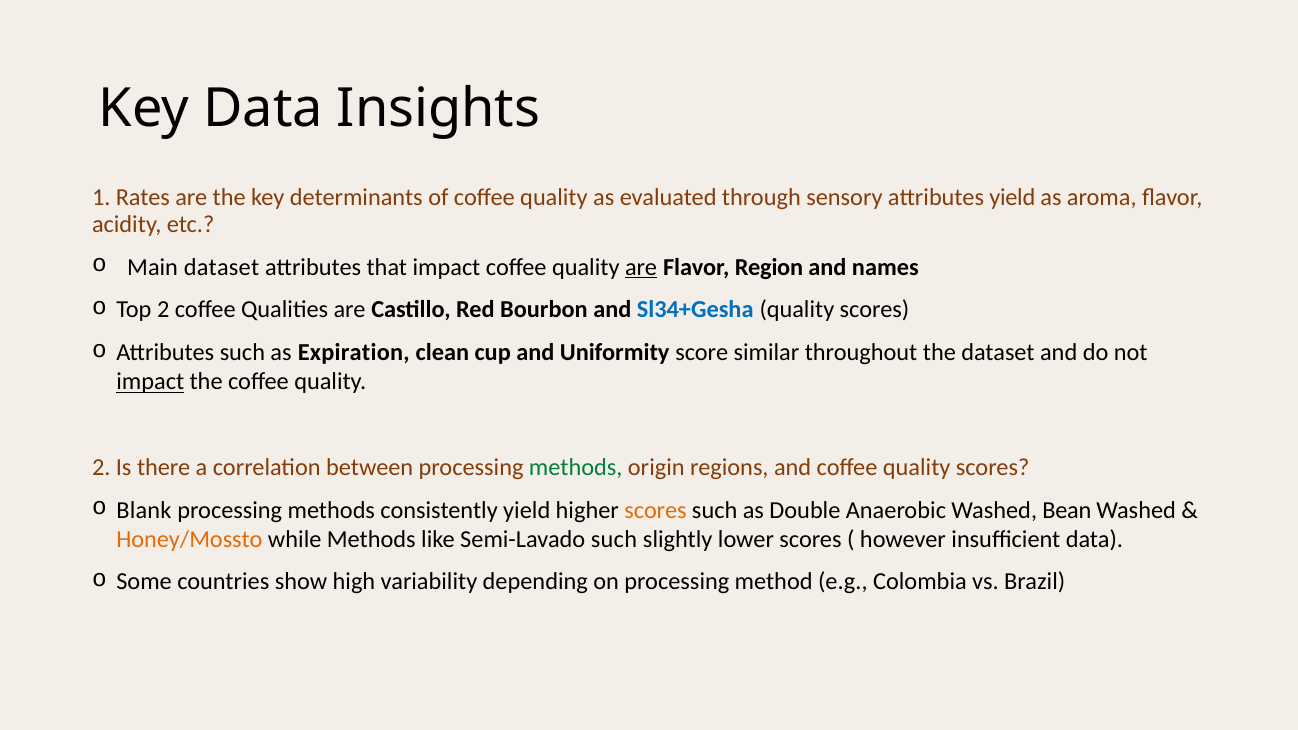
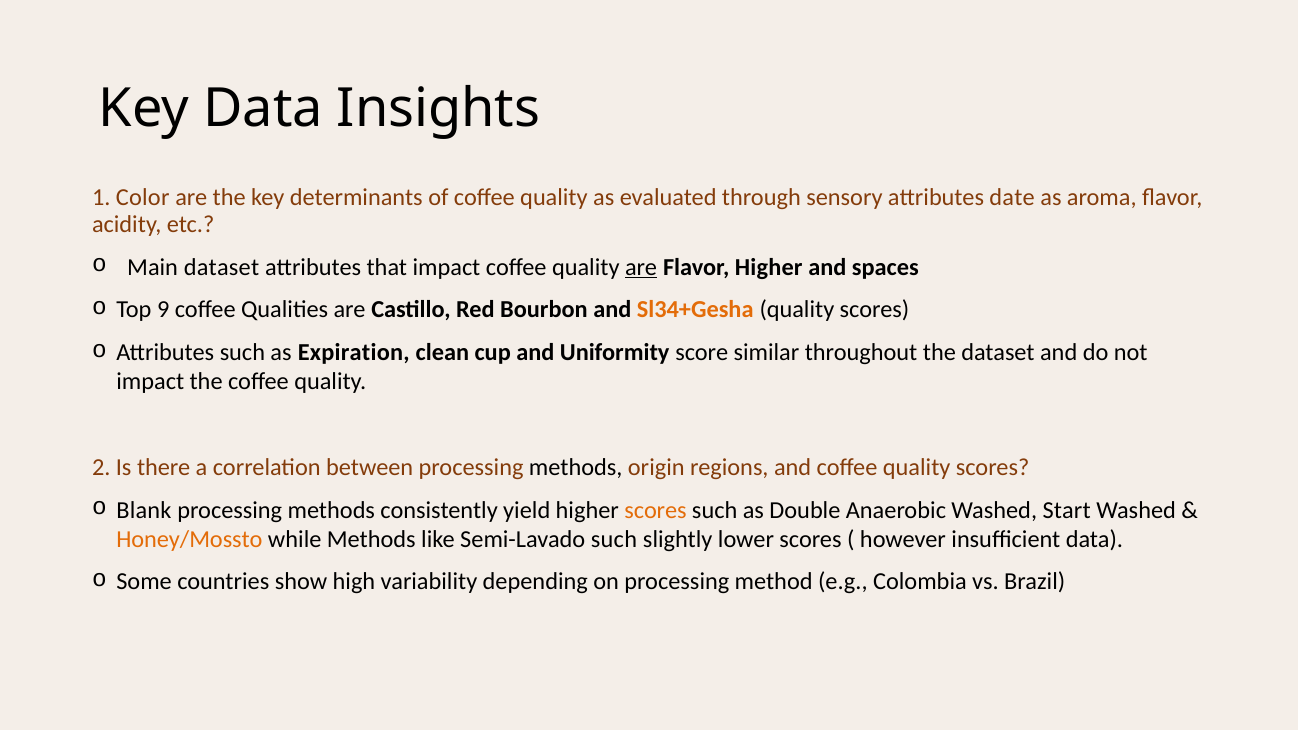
Rates: Rates -> Color (143, 198)
attributes yield: yield -> date (1012, 198)
Flavor Region: Region -> Higher (769, 267)
names: names -> spaces (885, 267)
Top 2: 2 -> 9 (163, 310)
Sl34+Gesha colour: blue -> orange (695, 310)
impact underline: present -> none (150, 382)
methods colour: green -> black (576, 467)
Bean: Bean -> Start (1067, 510)
